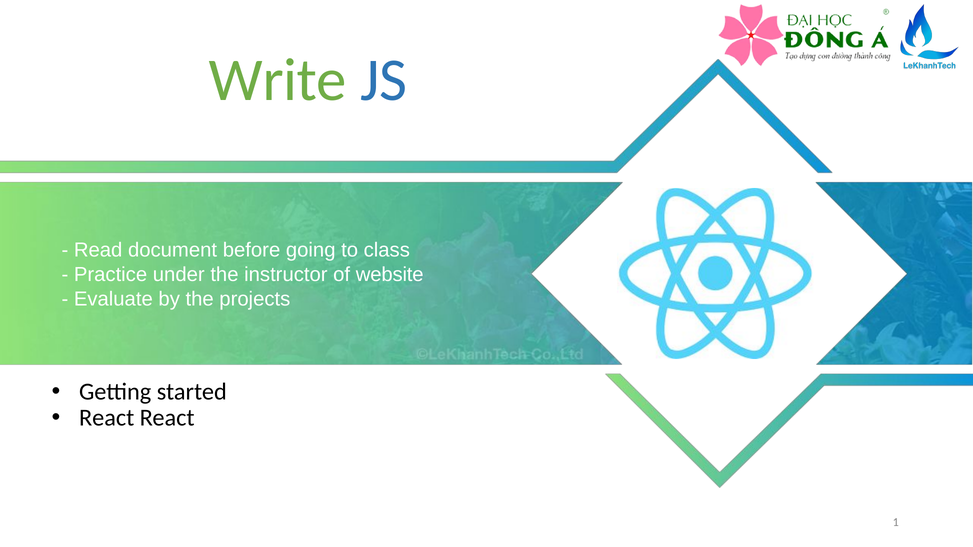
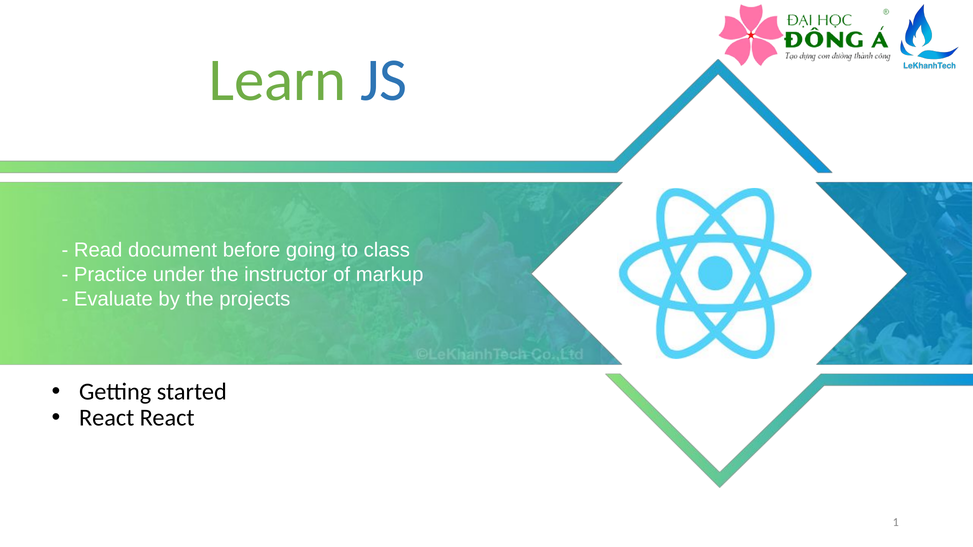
Write: Write -> Learn (278, 80)
website: website -> markup (390, 275)
